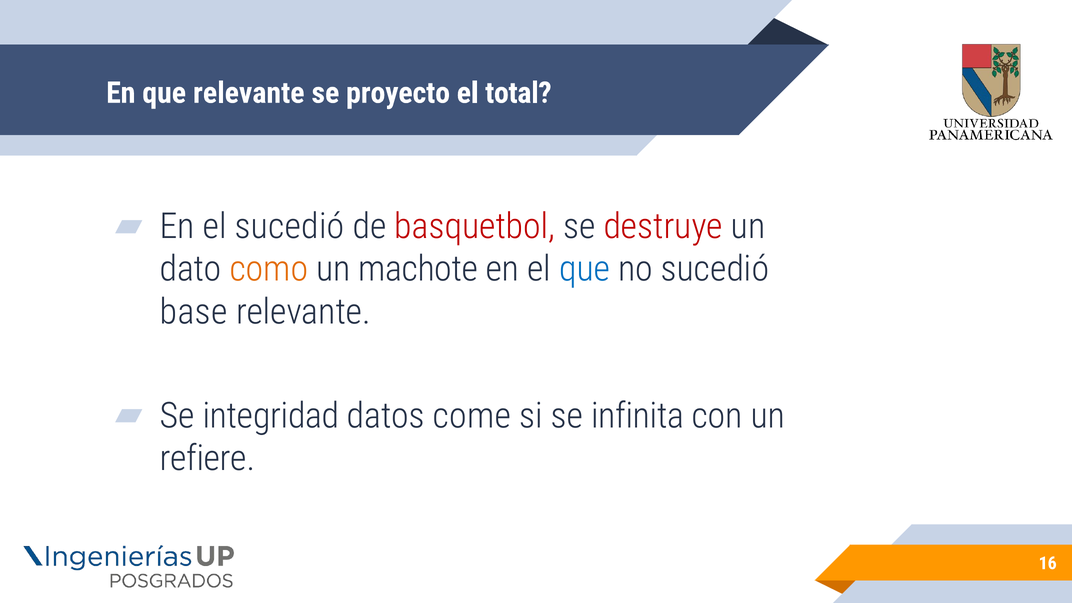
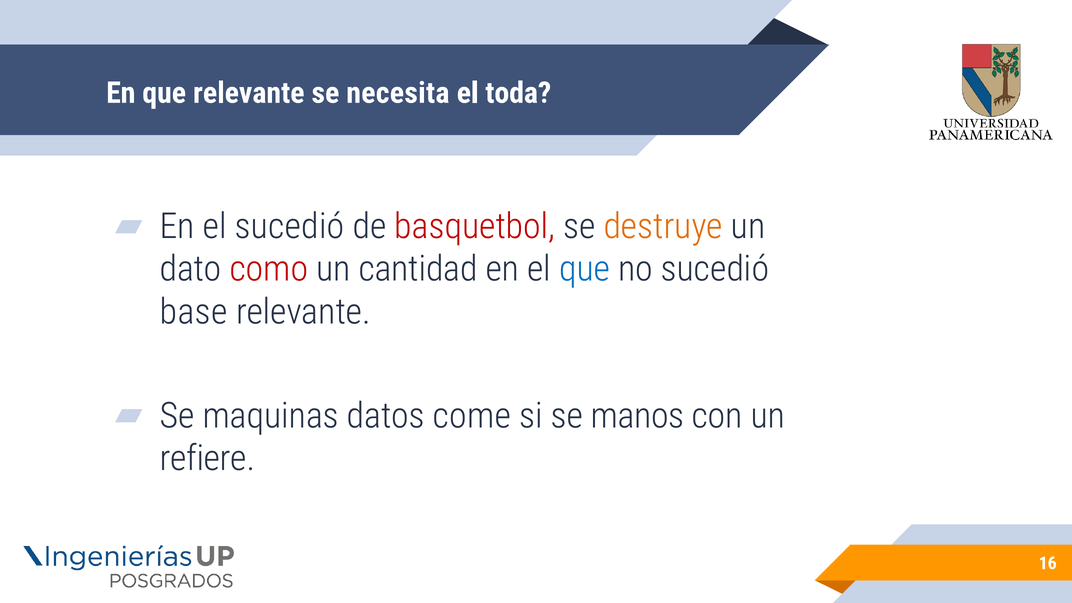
proyecto: proyecto -> necesita (398, 93)
total: total -> toda (518, 93)
destruye colour: red -> orange (663, 226)
como colour: orange -> red (269, 269)
machote: machote -> cantidad (418, 269)
integridad: integridad -> maquinas (271, 416)
infinita: infinita -> manos (638, 416)
